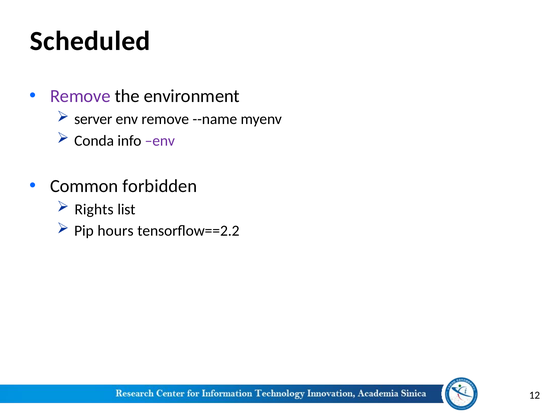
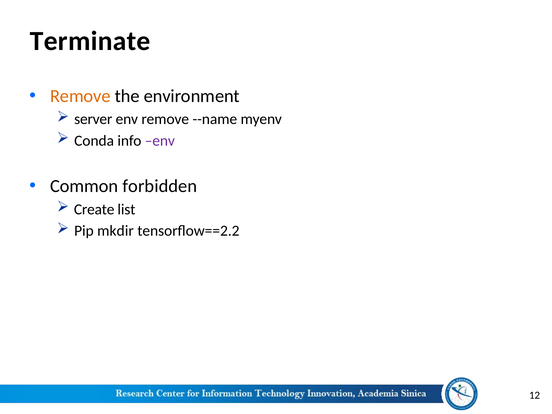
Scheduled: Scheduled -> Terminate (90, 41)
Remove colour: purple -> orange (80, 96)
Rights: Rights -> Create (94, 209)
hours: hours -> mkdir (116, 231)
